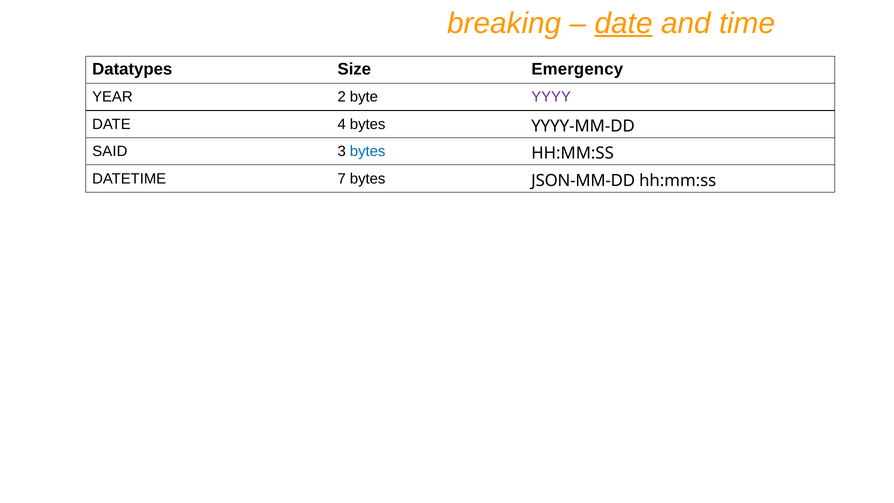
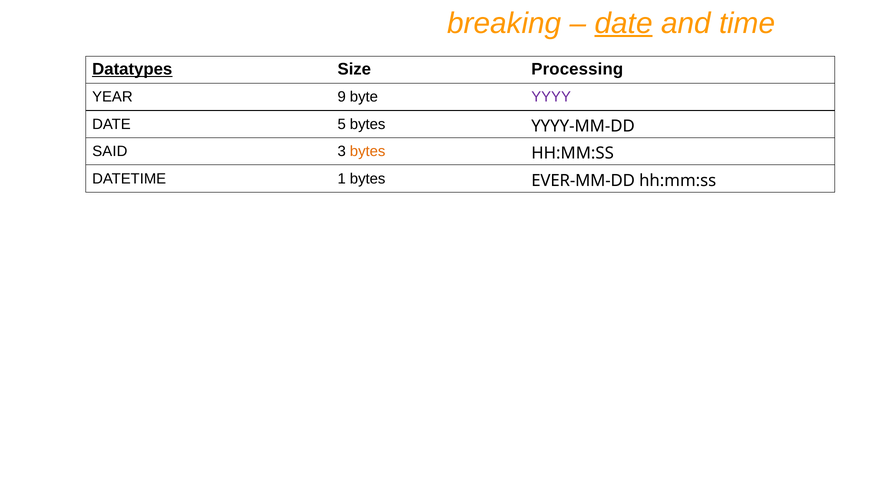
Datatypes underline: none -> present (132, 69)
Emergency: Emergency -> Processing (577, 69)
2: 2 -> 9 (342, 97)
4: 4 -> 5 (342, 124)
bytes colour: blue -> orange (368, 151)
7: 7 -> 1 (342, 179)
JSON-MM-DD: JSON-MM-DD -> EVER-MM-DD (583, 180)
